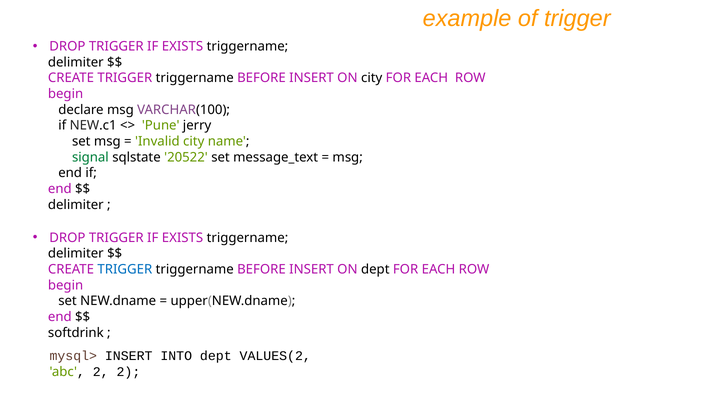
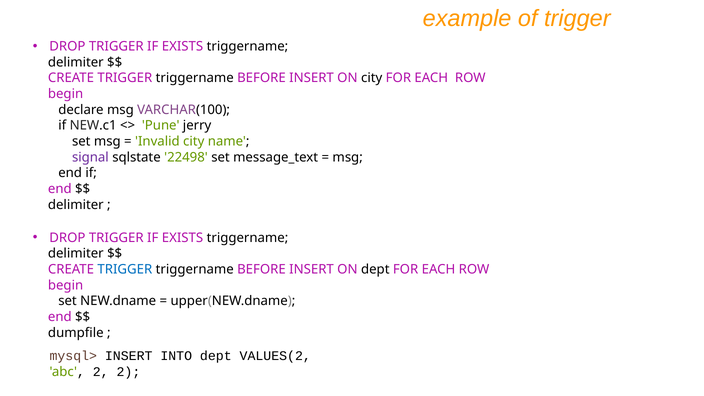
signal colour: green -> purple (90, 157)
20522: 20522 -> 22498 (186, 157)
softdrink: softdrink -> dumpfile (76, 333)
